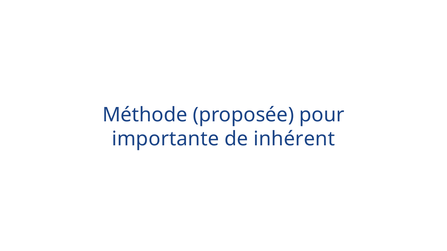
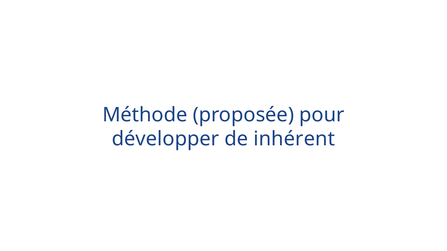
importante: importante -> développer (165, 139)
